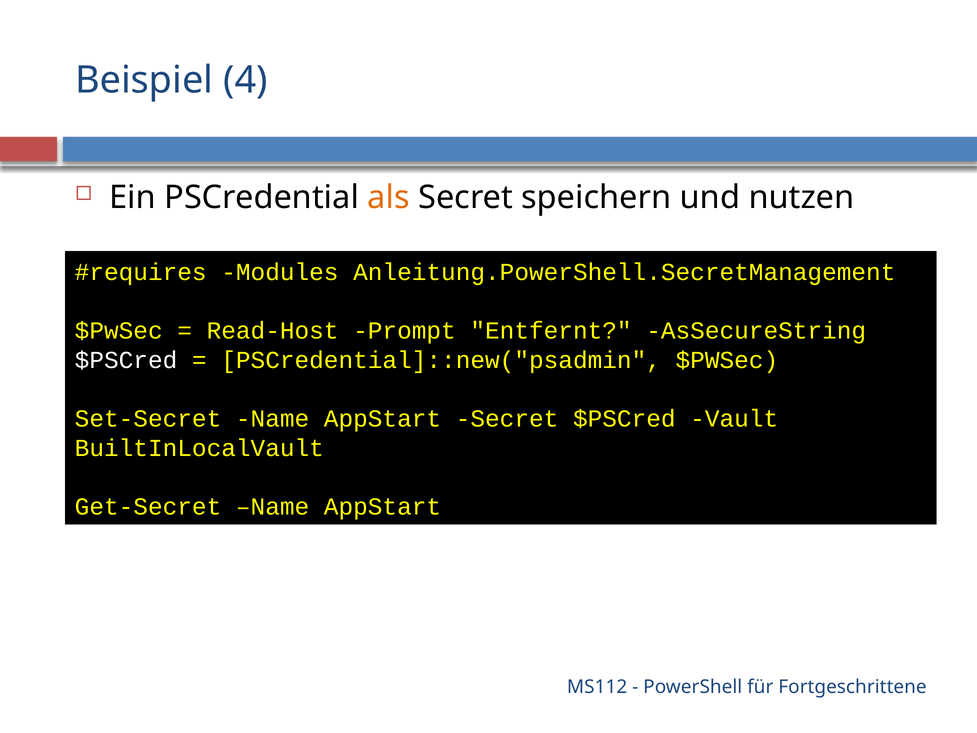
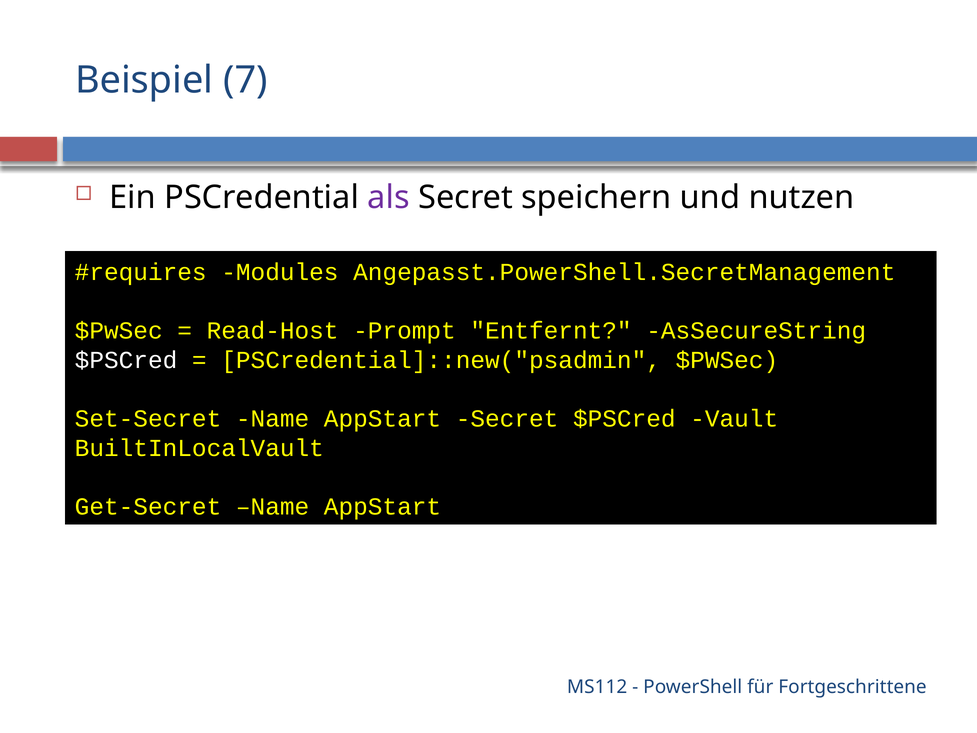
4: 4 -> 7 (245, 80)
als colour: orange -> purple (388, 198)
Anleitung.PowerShell.SecretManagement: Anleitung.PowerShell.SecretManagement -> Angepasst.PowerShell.SecretManagement (624, 272)
